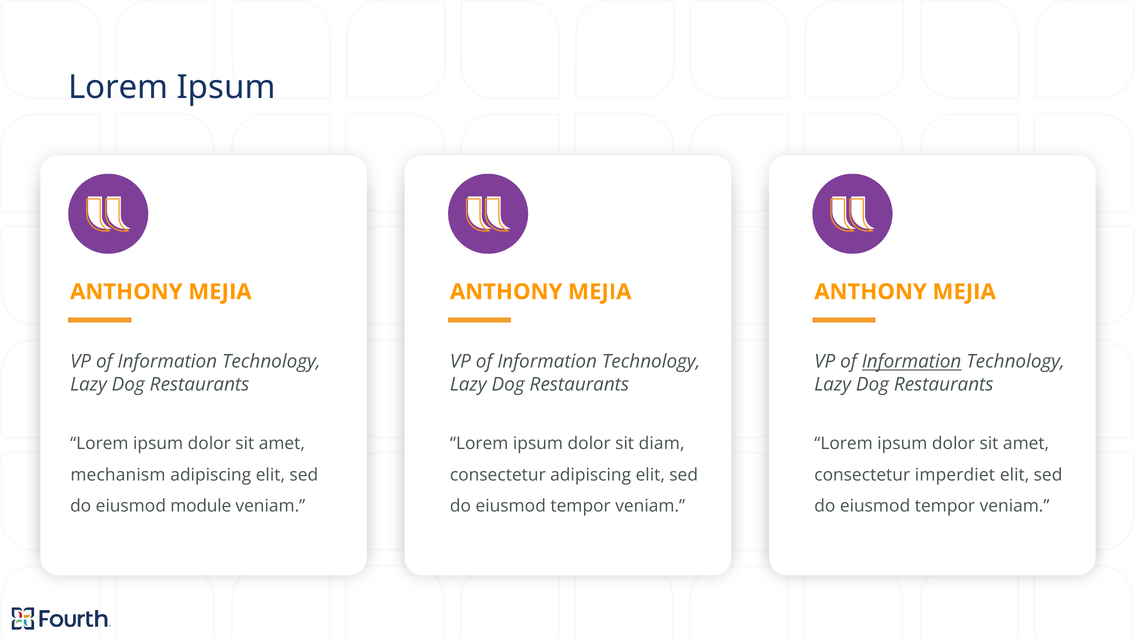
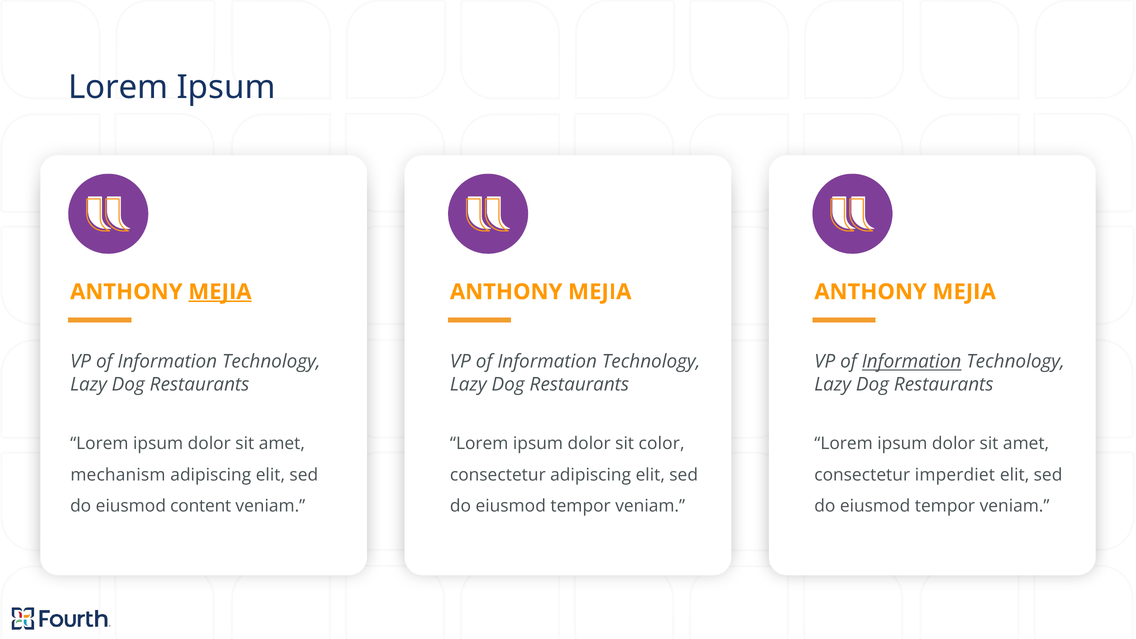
MEJIA underline: none -> present (220, 292)
diam: diam -> color (662, 444)
module: module -> content (201, 506)
